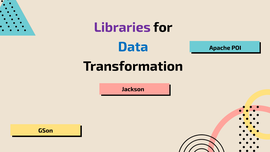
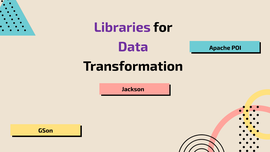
Data colour: blue -> purple (133, 47)
